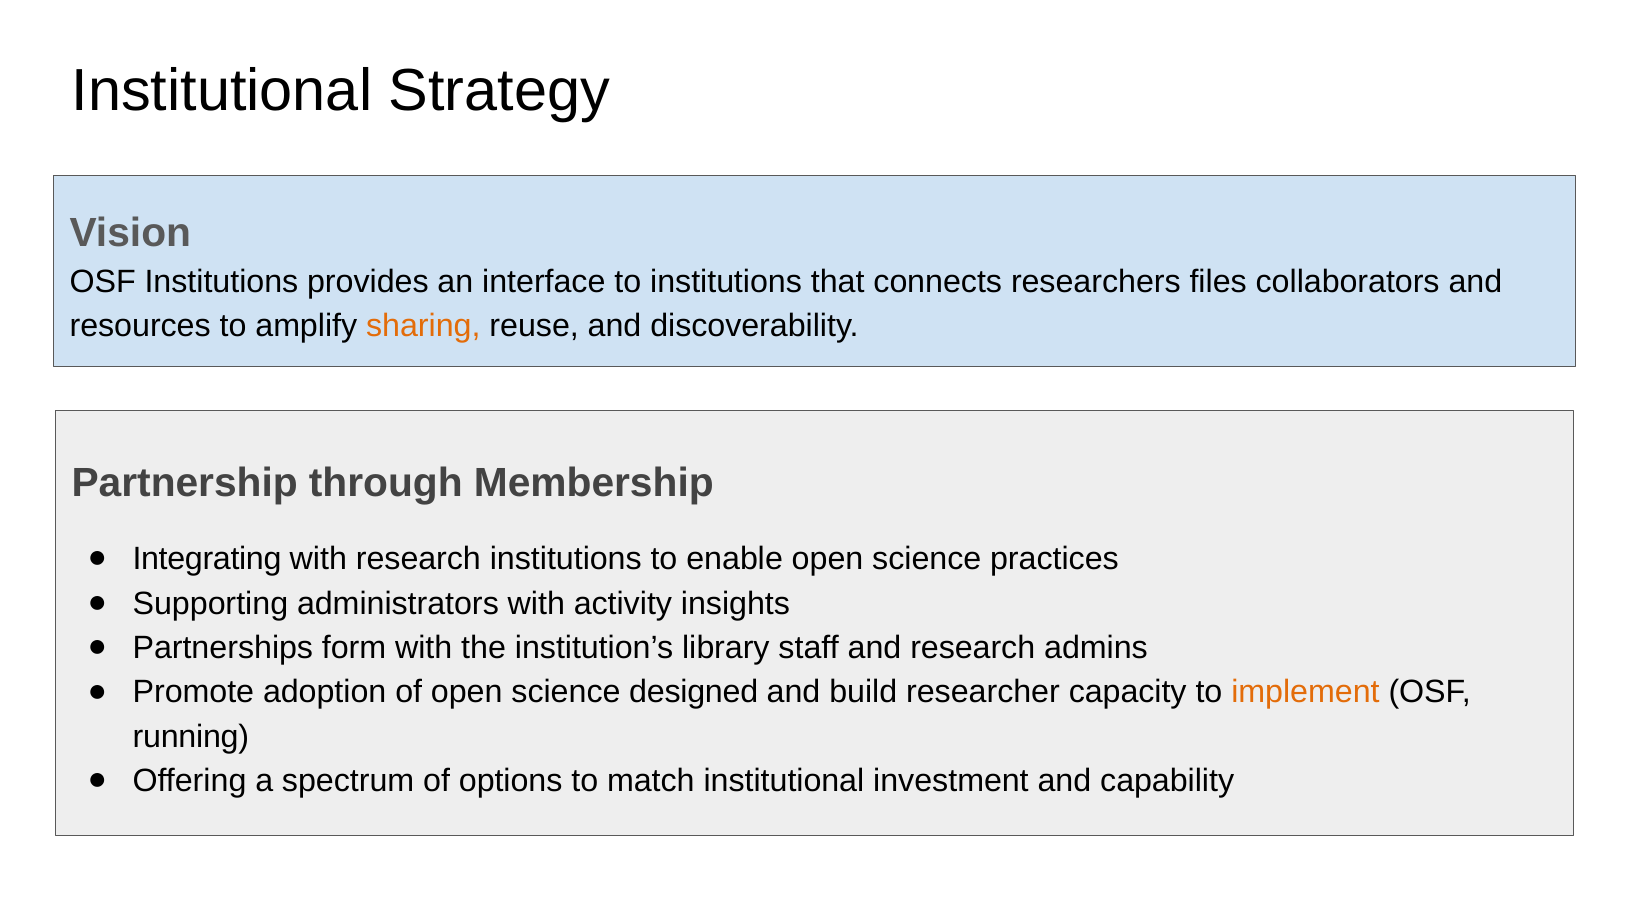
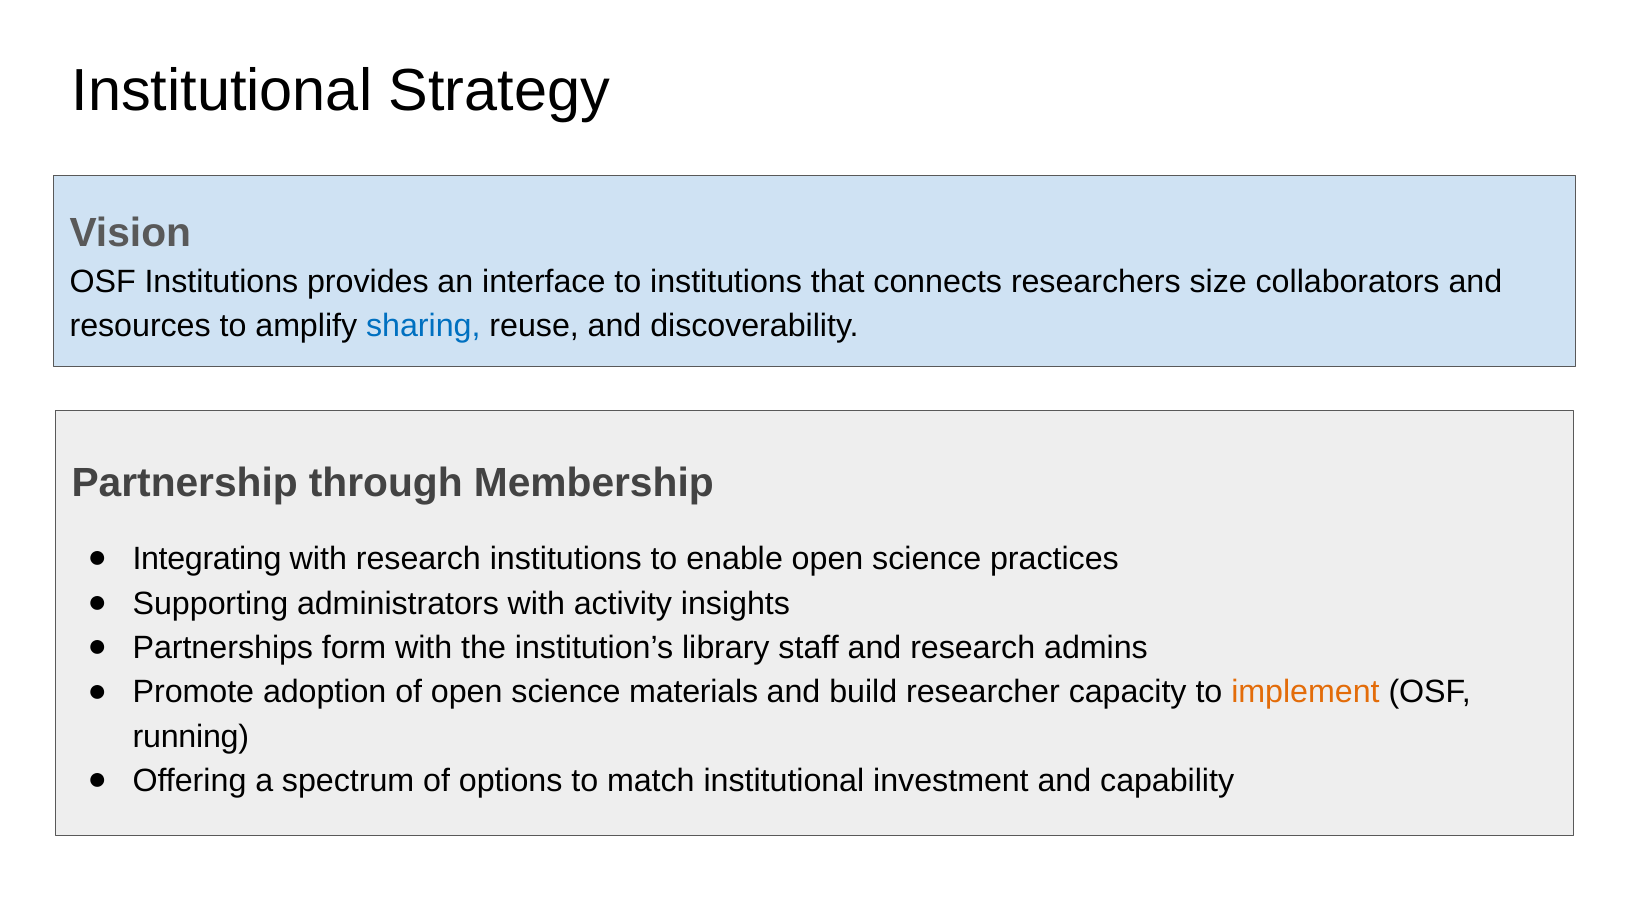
files: files -> size (1218, 282)
sharing colour: orange -> blue (423, 326)
designed: designed -> materials (694, 692)
